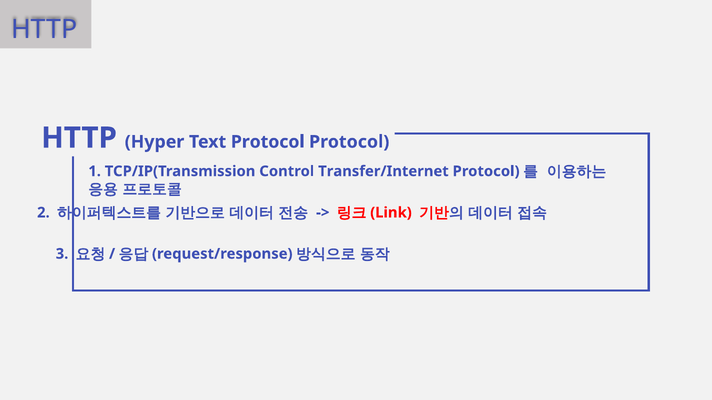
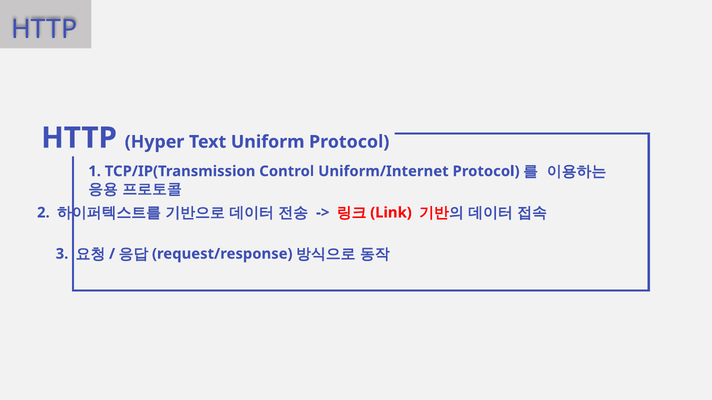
Text Protocol: Protocol -> Uniform (268, 142)
Transfer/Internet: Transfer/Internet -> Uniform/Internet (383, 171)
